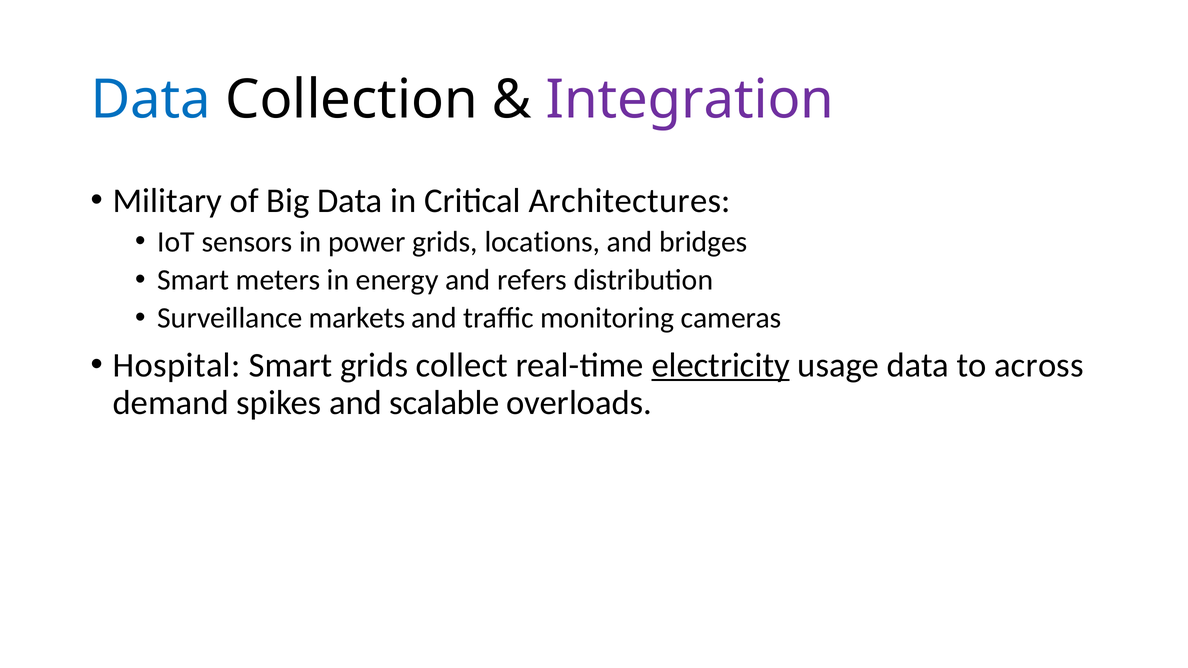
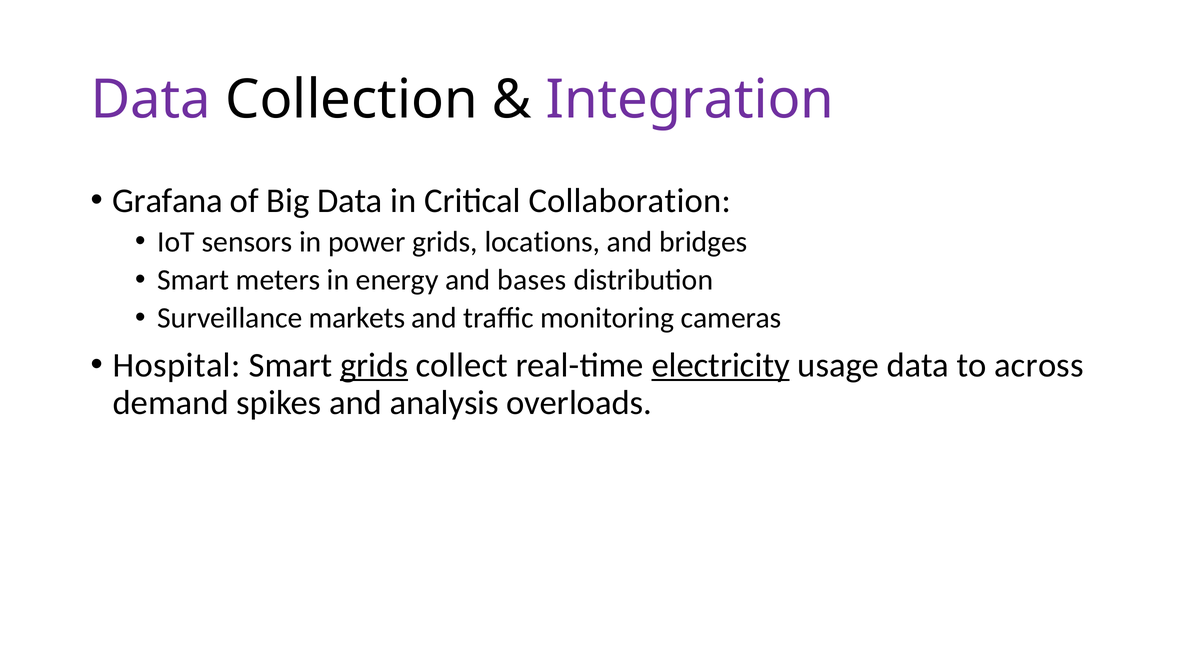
Data colour: blue -> purple (151, 100)
Military: Military -> Grafana (168, 201)
Architectures: Architectures -> Collaboration (630, 201)
refers: refers -> bases (532, 280)
grids underline: none -> present (374, 365)
scalable: scalable -> analysis (444, 403)
